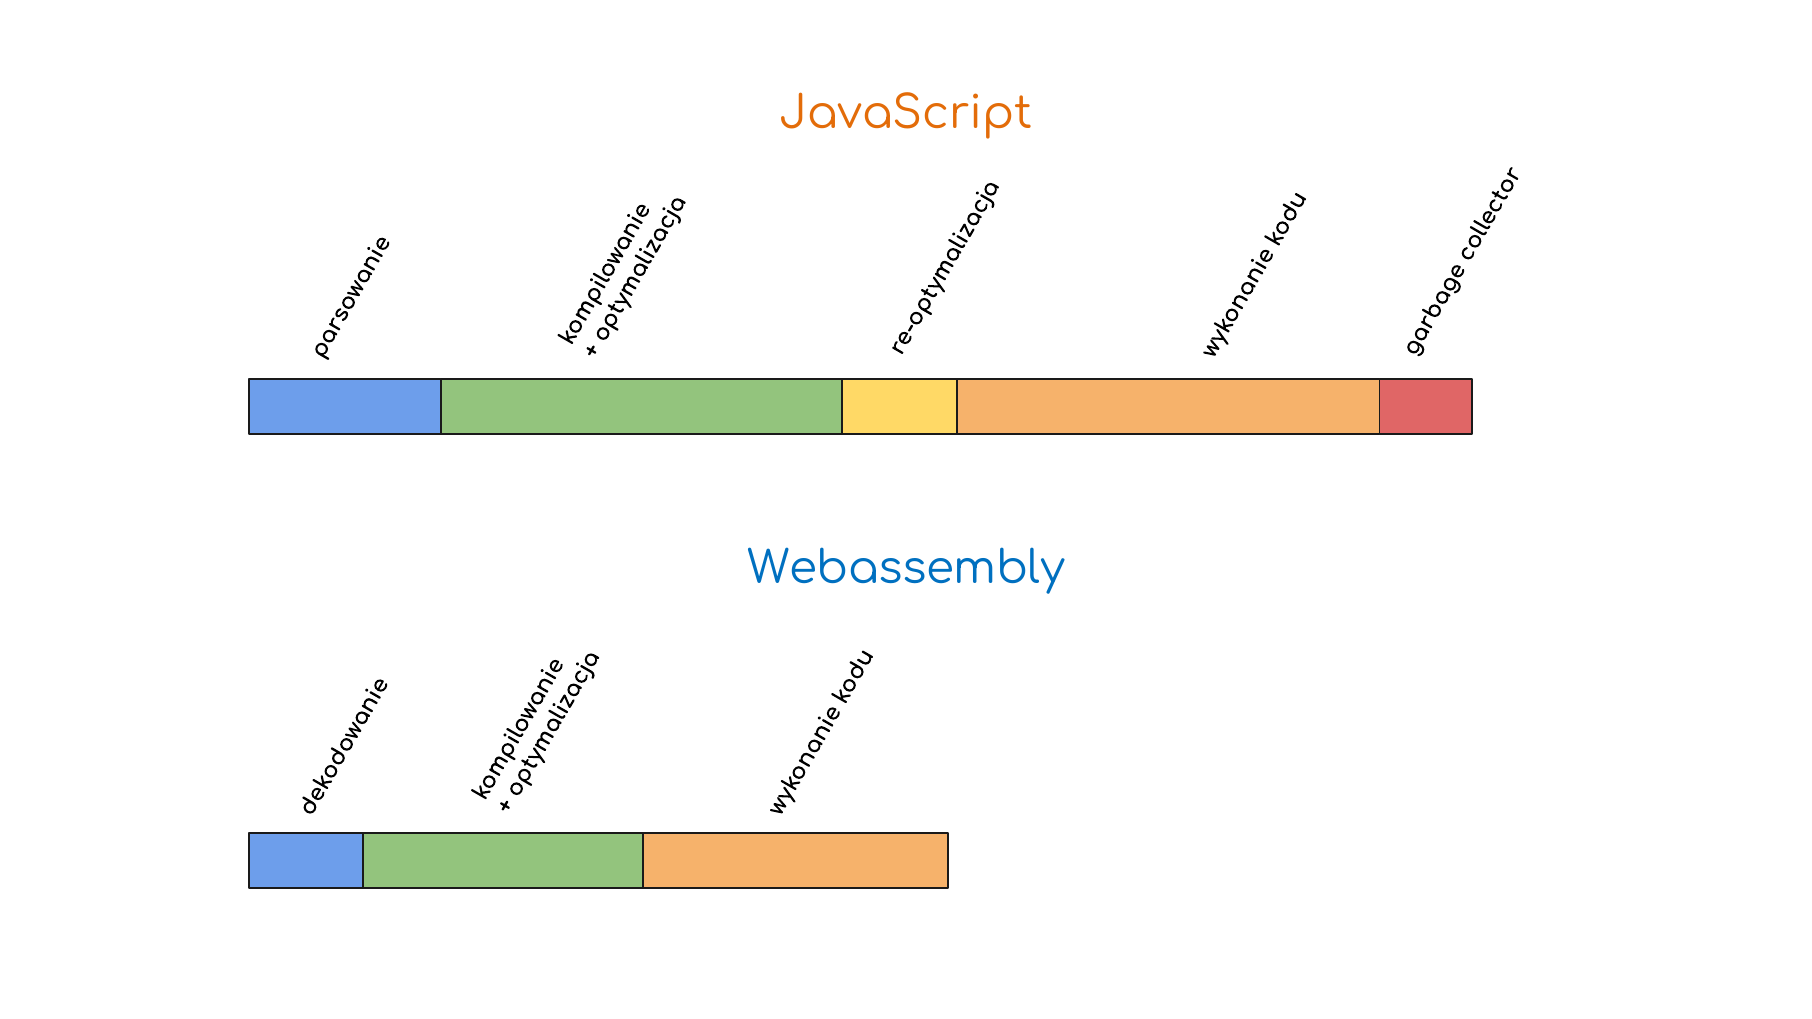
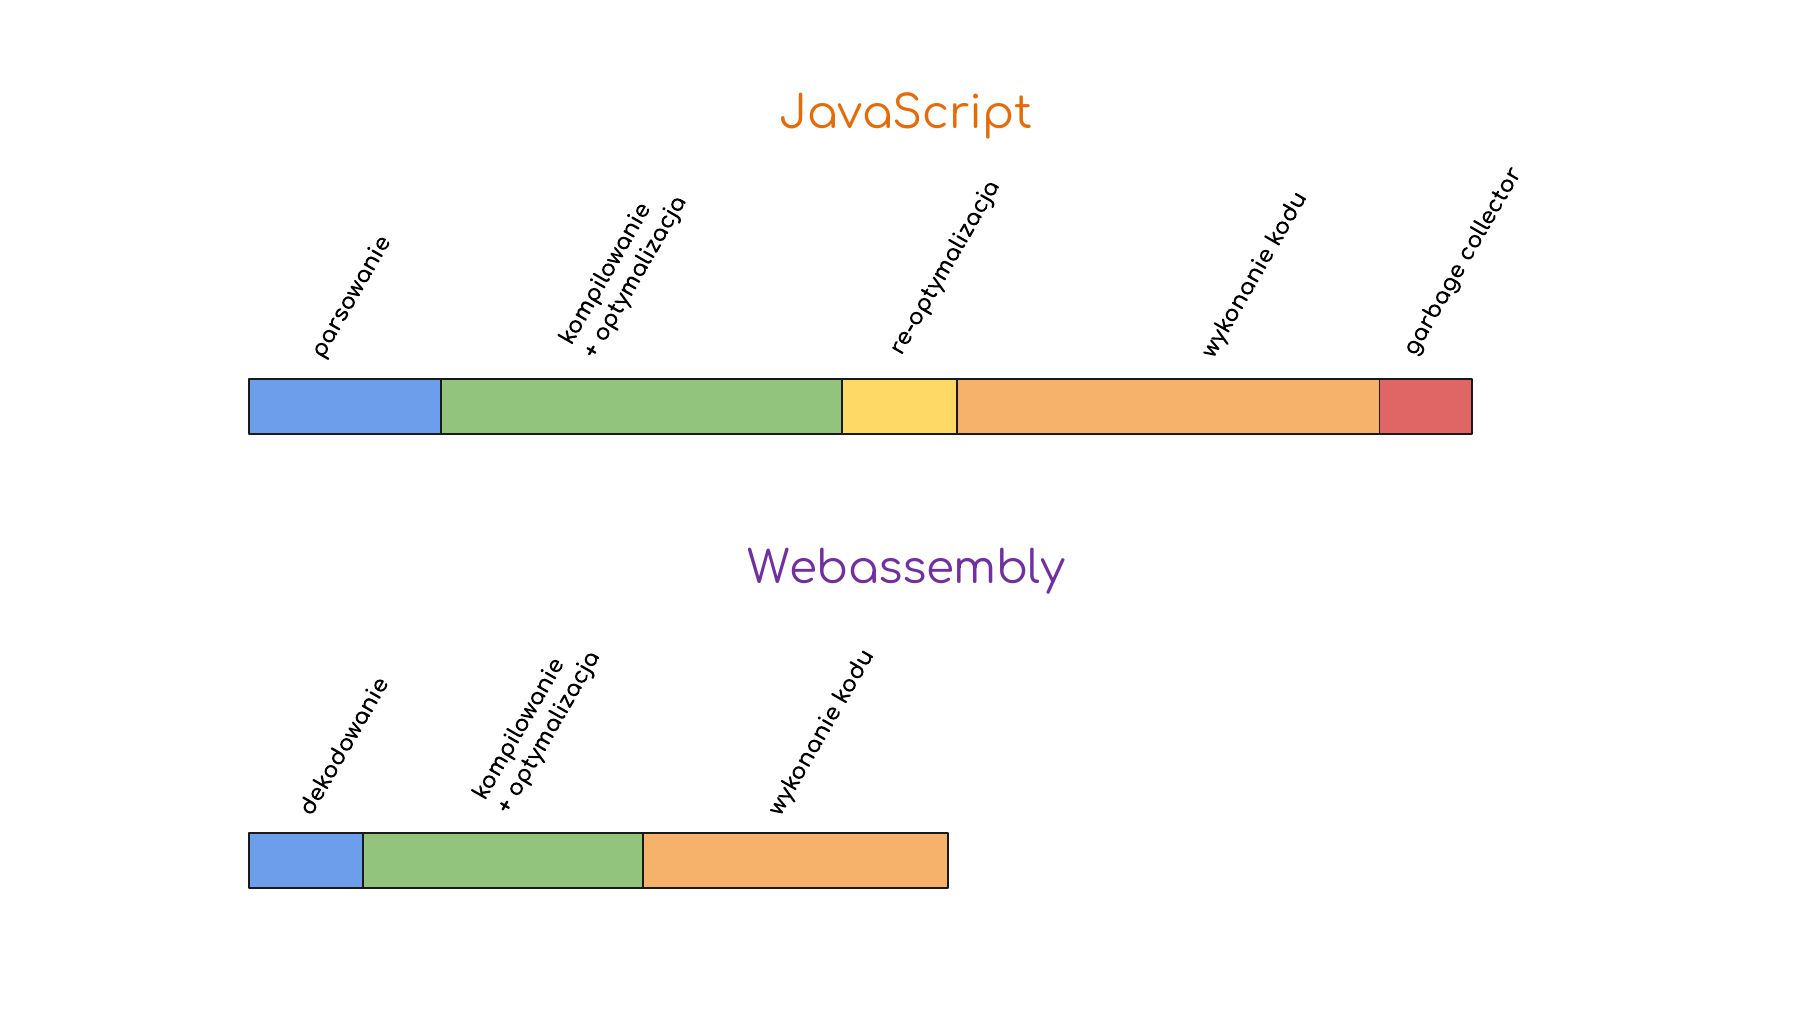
Webassembly colour: blue -> purple (906, 569)
